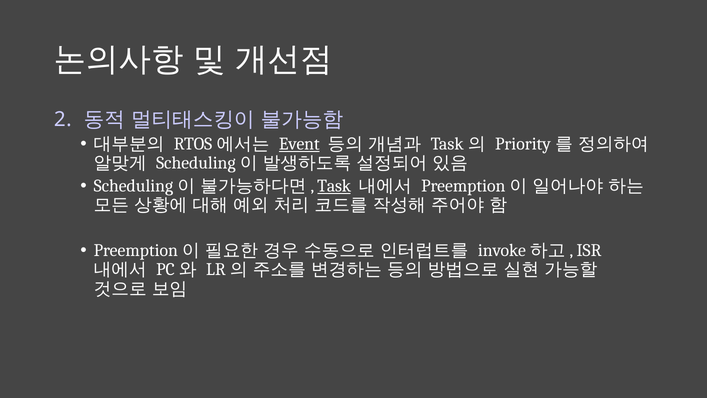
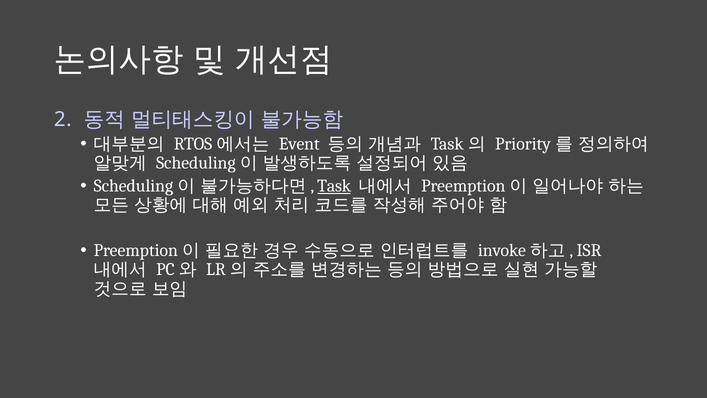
Event underline: present -> none (299, 144)
